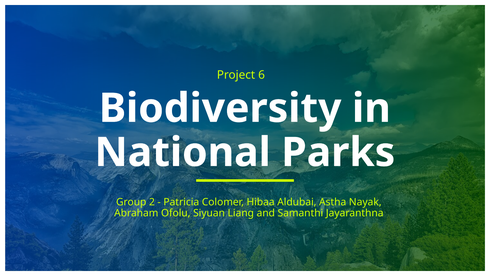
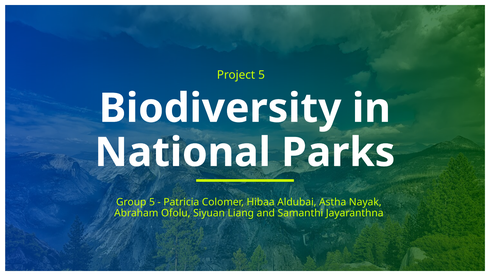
Project 6: 6 -> 5 (262, 75)
Group 2: 2 -> 5 (152, 202)
